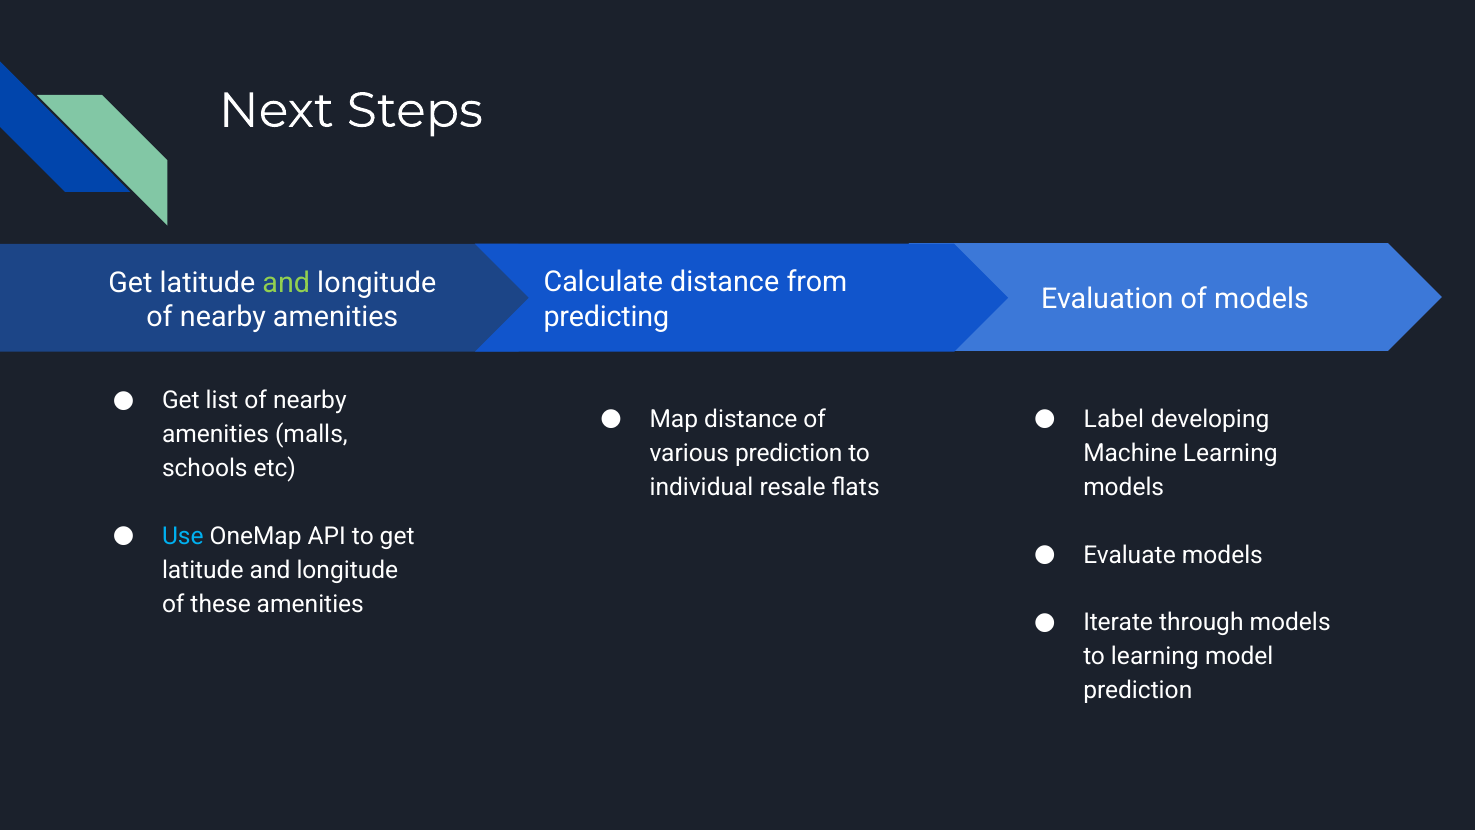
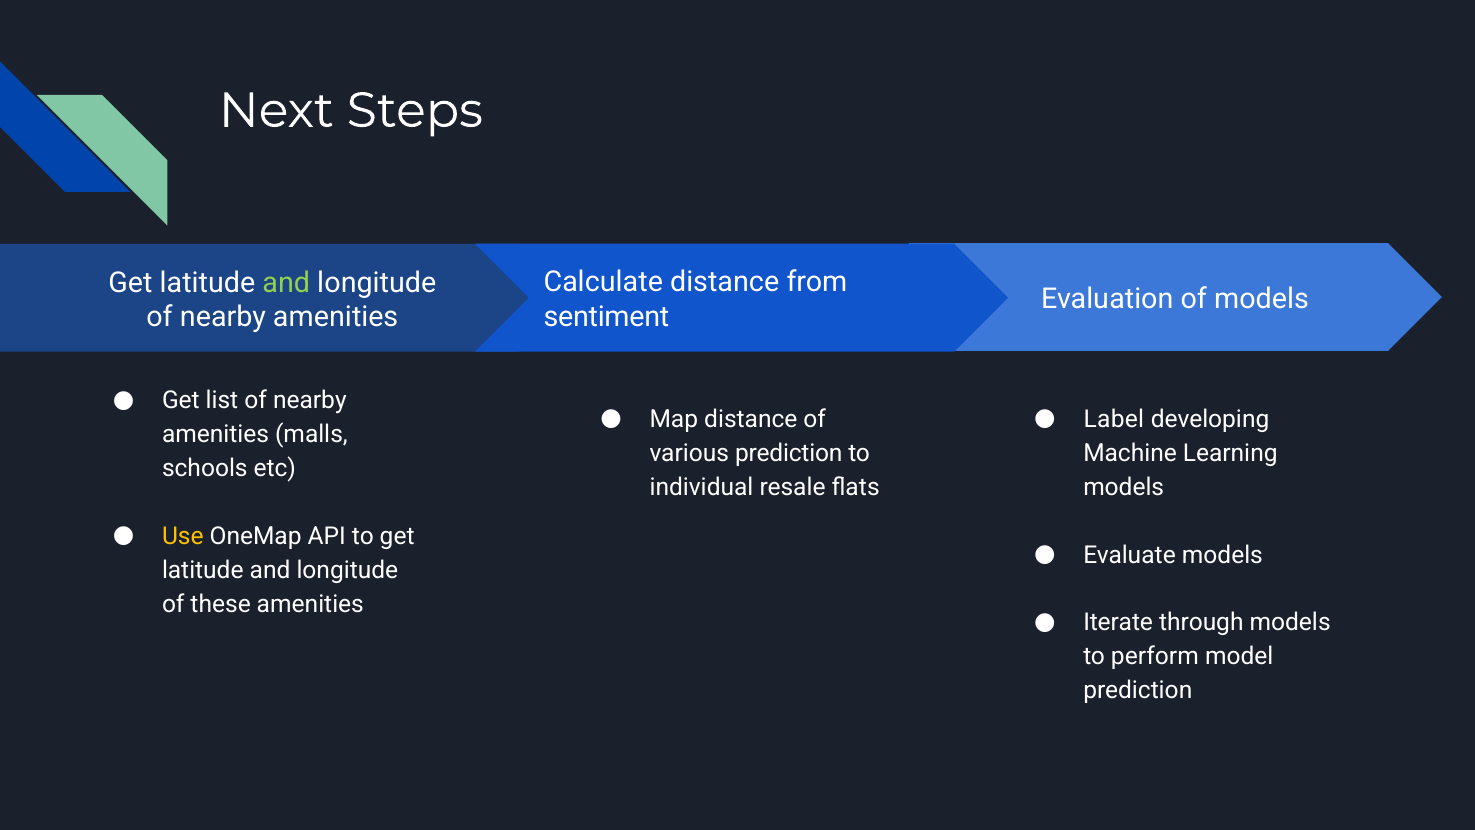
predicting: predicting -> sentiment (606, 317)
Use colour: light blue -> yellow (183, 536)
to learning: learning -> perform (1155, 657)
